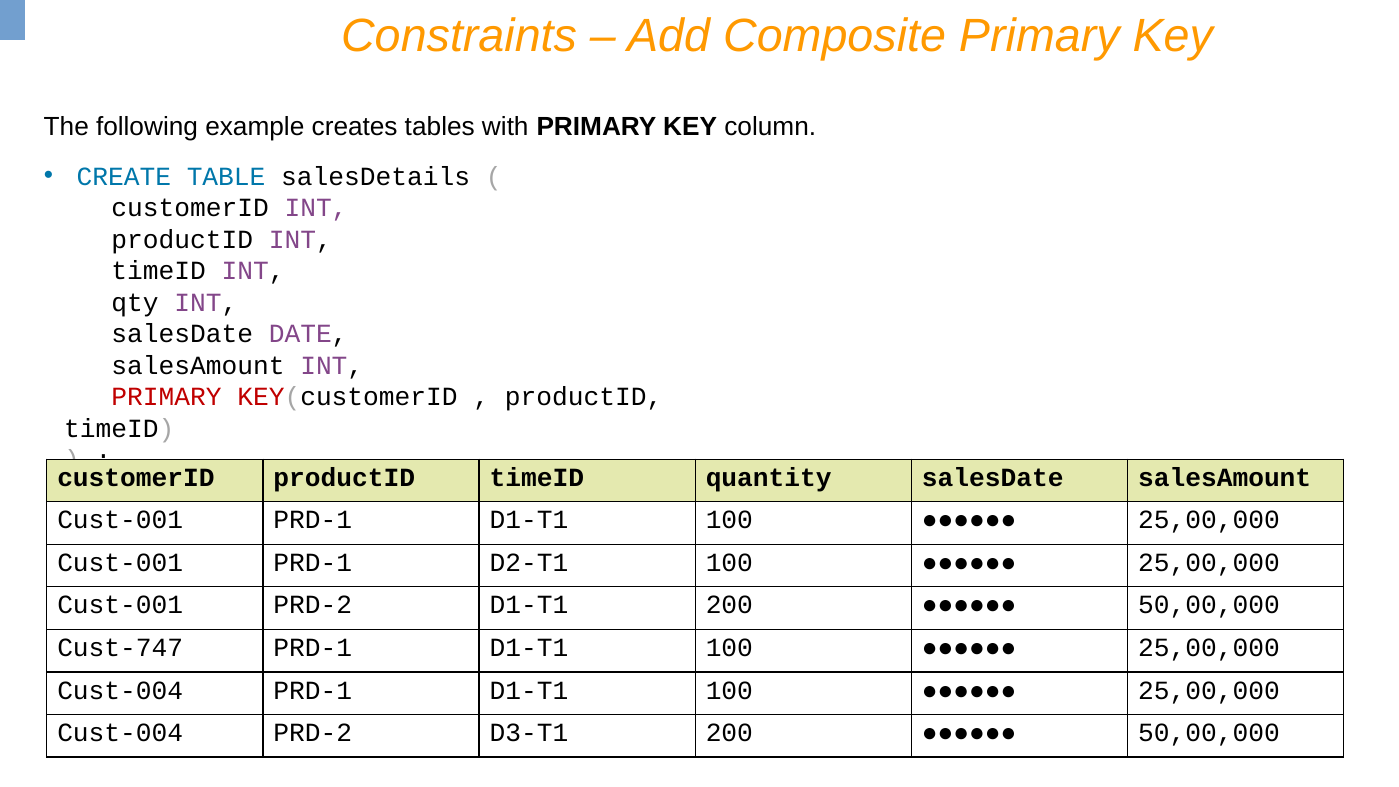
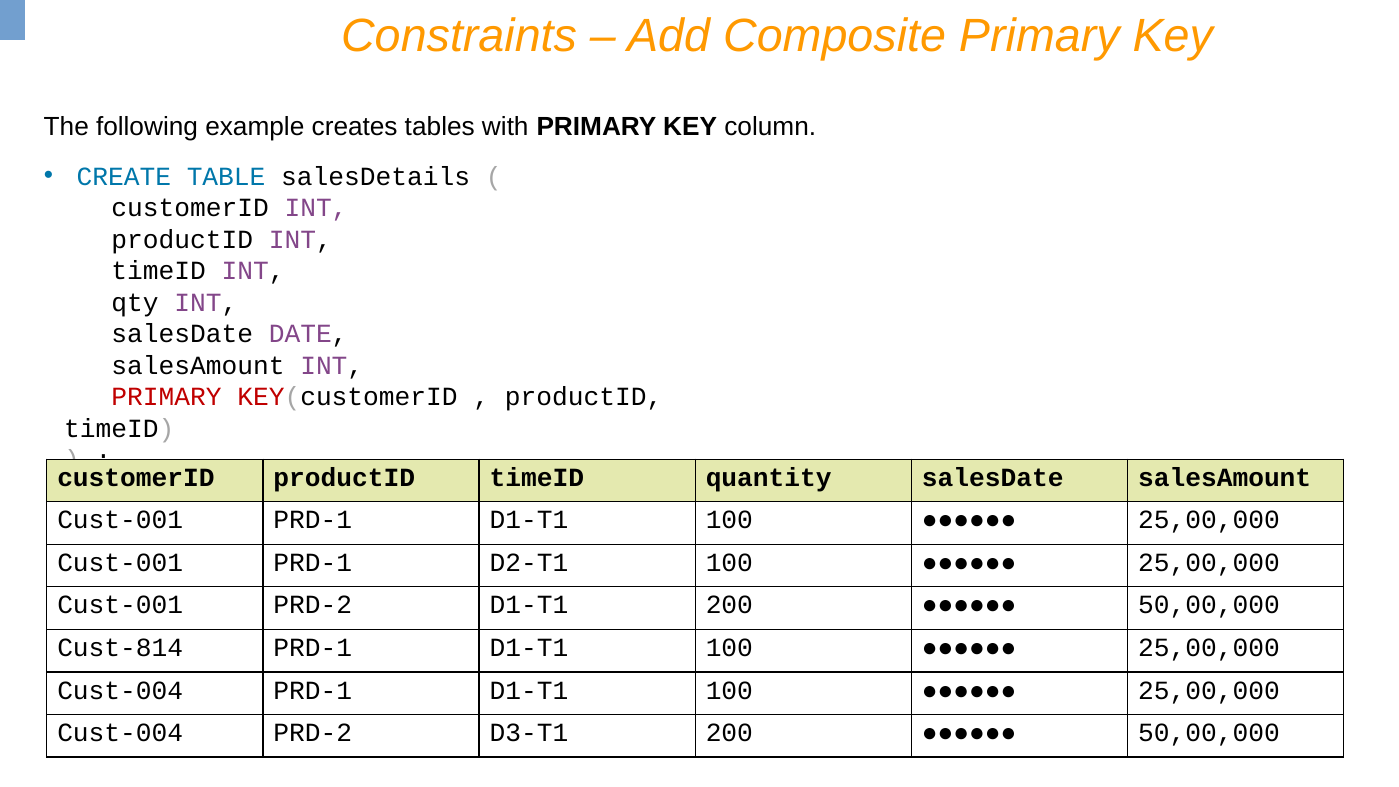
Cust-747: Cust-747 -> Cust-814 (120, 648)
